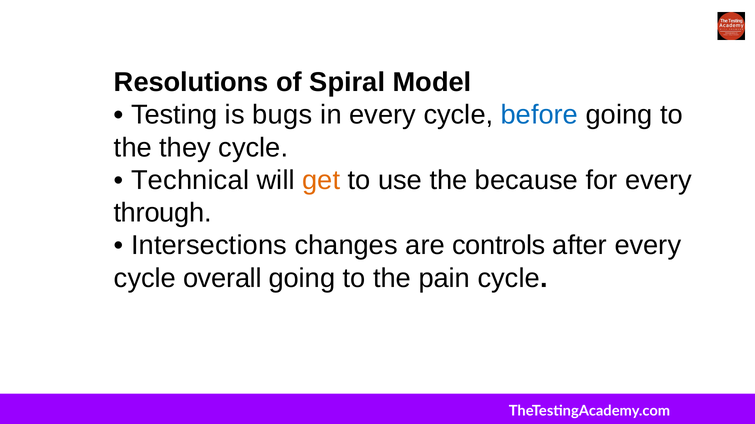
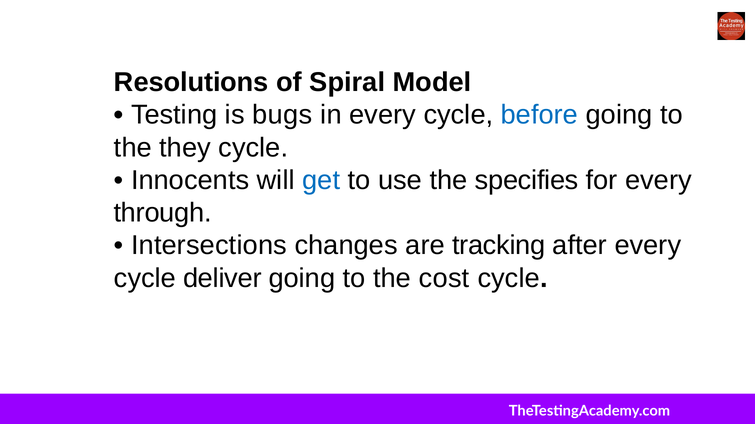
Technical: Technical -> Innocents (190, 180)
get colour: orange -> blue (321, 180)
because: because -> specifies (527, 180)
controls: controls -> tracking (499, 246)
overall: overall -> deliver (222, 279)
pain: pain -> cost (444, 279)
